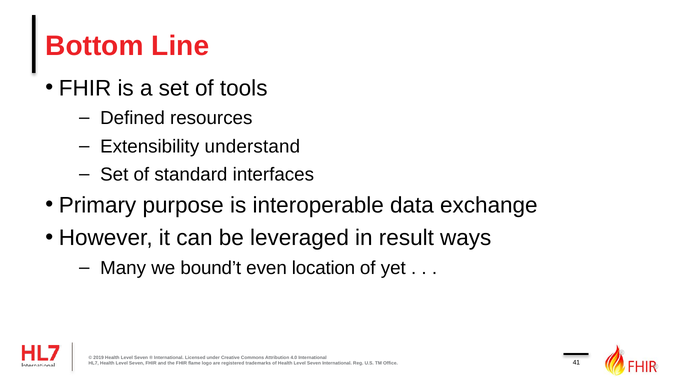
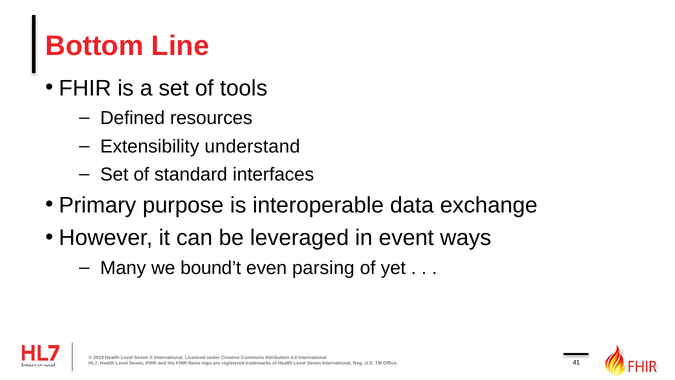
result: result -> event (406, 238)
location: location -> parsing (323, 268)
